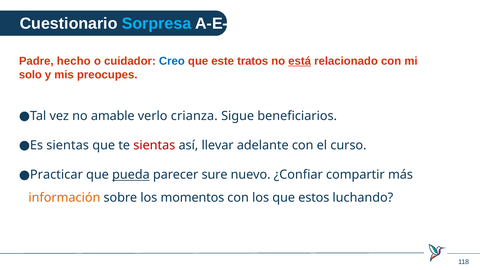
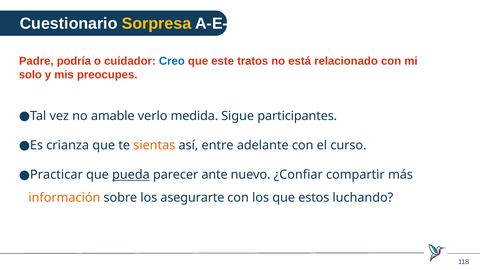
Sorpresa colour: light blue -> yellow (157, 23)
hecho: hecho -> podría (74, 61)
está underline: present -> none (300, 61)
crianza: crianza -> medida (194, 116)
beneficiarios: beneficiarios -> participantes (297, 116)
Es sientas: sientas -> crianza (68, 145)
sientas colour: red -> orange (154, 145)
llevar: llevar -> entre (218, 145)
sure: sure -> ante (215, 175)
momentos: momentos -> asegurarte (192, 198)
